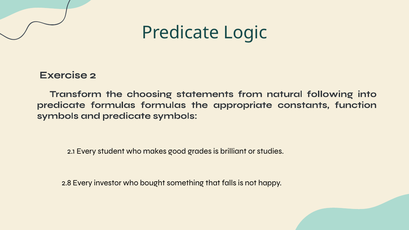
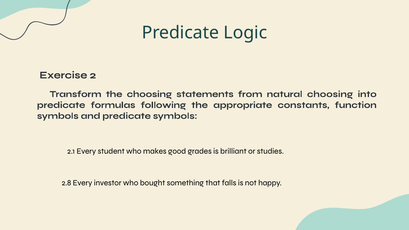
natural following: following -> choosing (330, 94)
formulas formulas: formulas -> following (163, 105)
